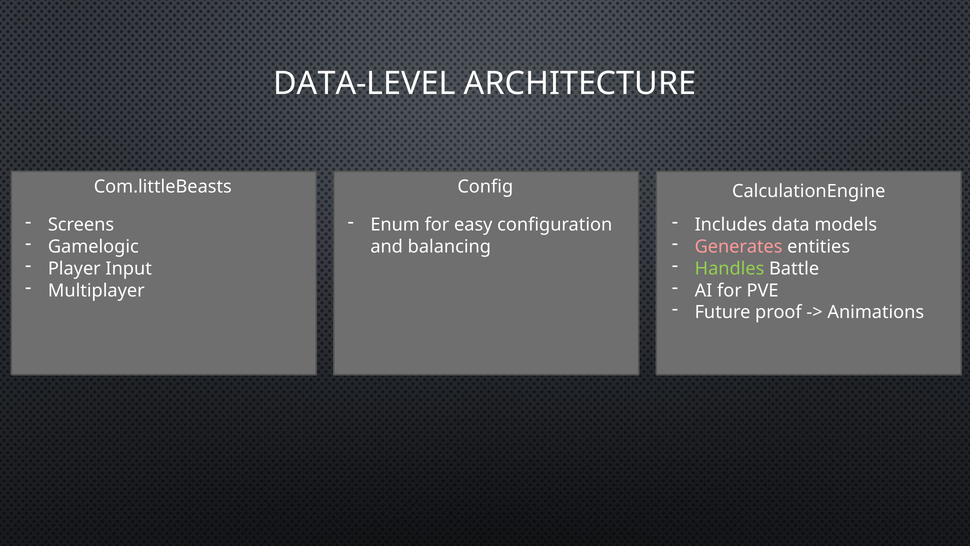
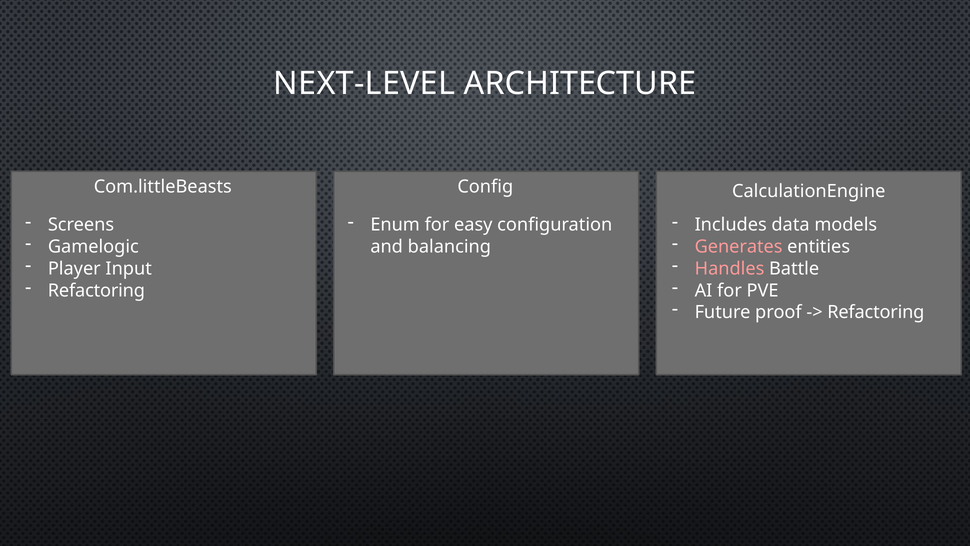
DATA-LEVEL: DATA-LEVEL -> NEXT-LEVEL (364, 84)
Handles colour: light green -> pink (730, 268)
Multiplayer: Multiplayer -> Refactoring (96, 290)
Animations: Animations -> Refactoring (876, 312)
